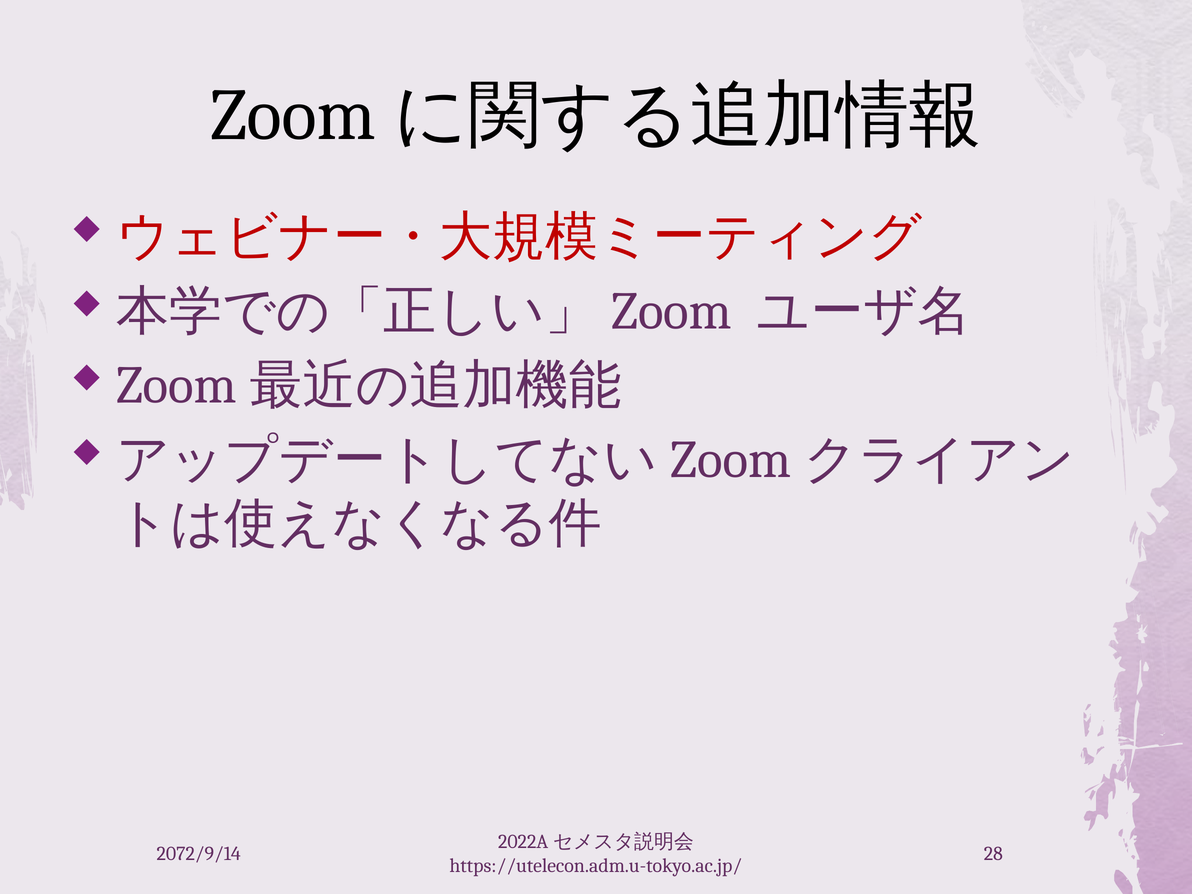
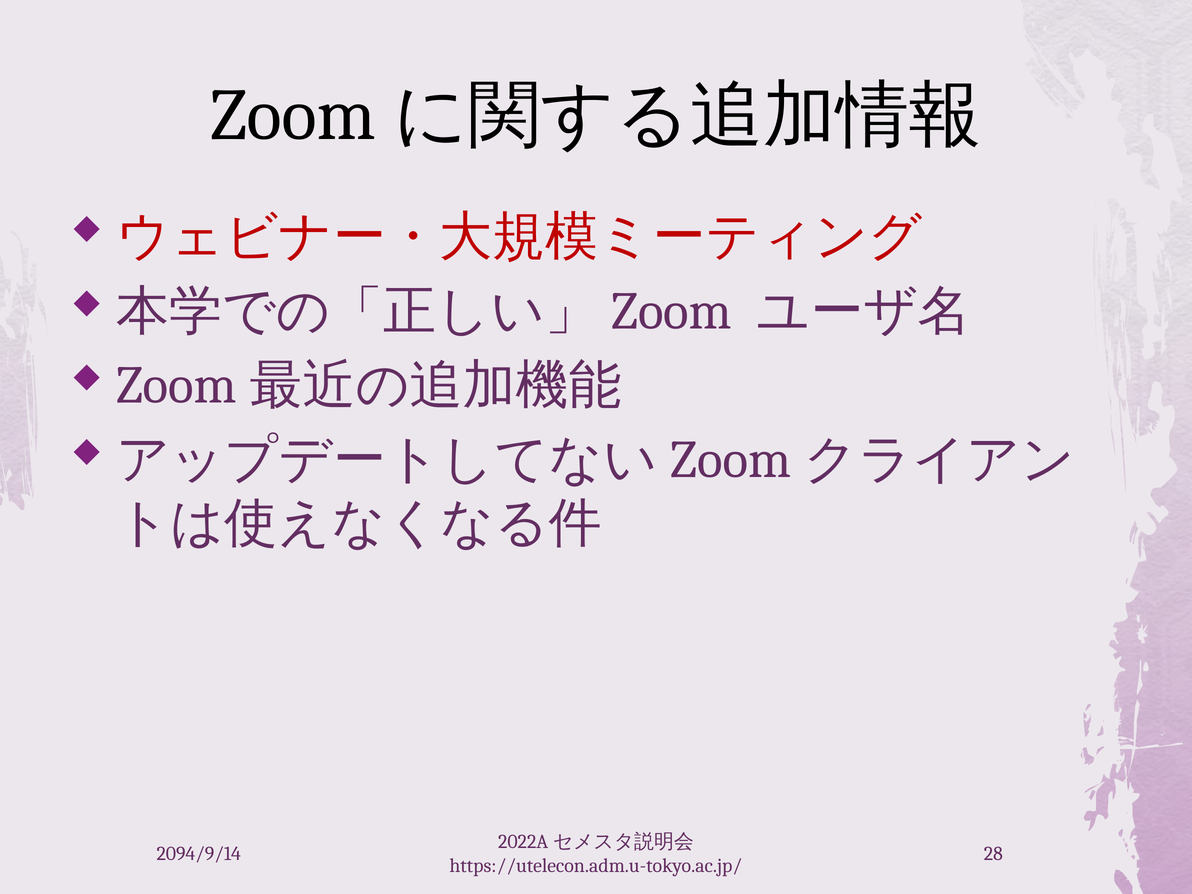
2072/9/14: 2072/9/14 -> 2094/9/14 (199, 854)
